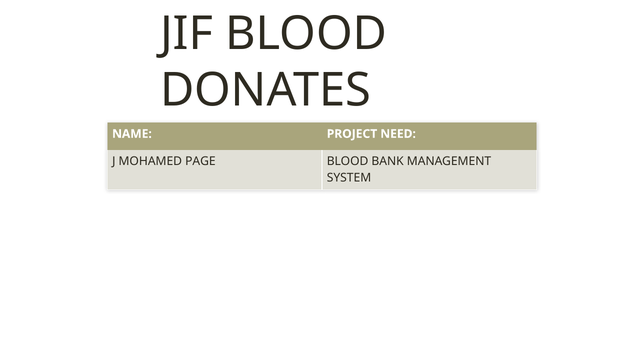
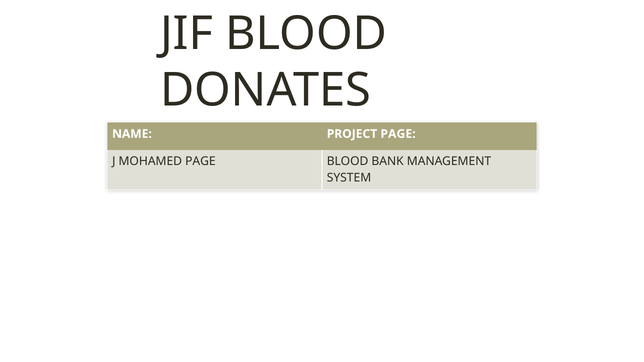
PROJECT NEED: NEED -> PAGE (398, 134)
